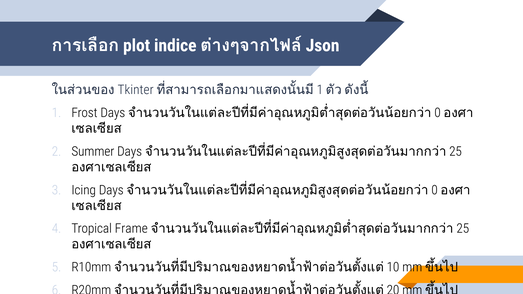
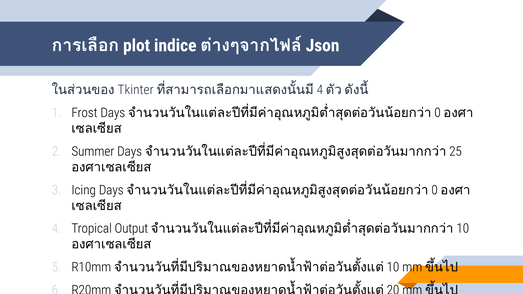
1: 1 -> 4 (320, 90)
Frame: Frame -> Output (131, 229)
25: 25 -> 10 (463, 229)
